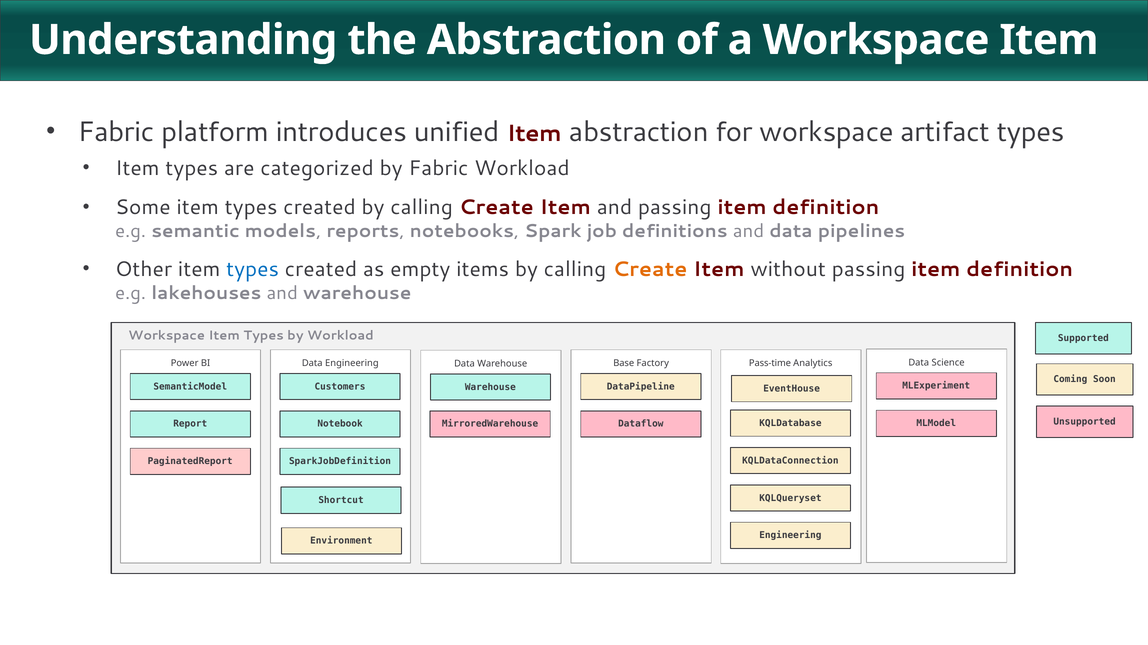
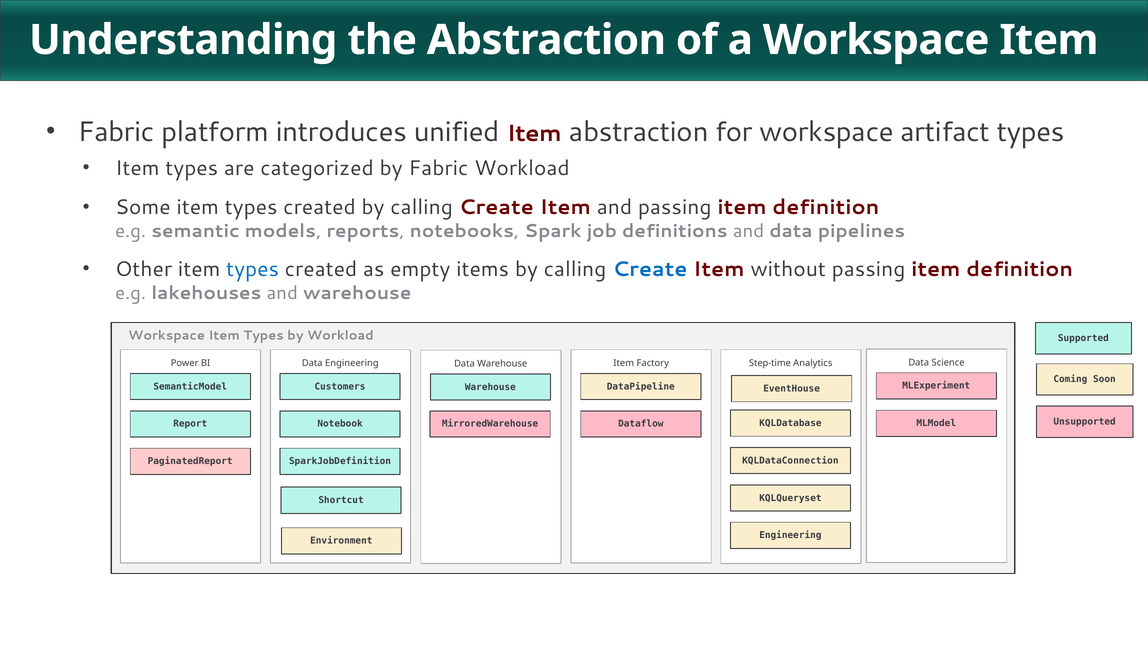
Create colour: orange -> blue (650, 270)
Base: Base -> Item (624, 363)
Pass-time: Pass-time -> Step-time (770, 364)
